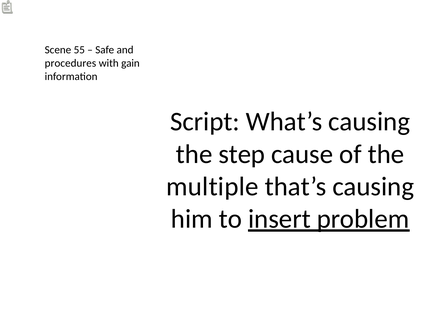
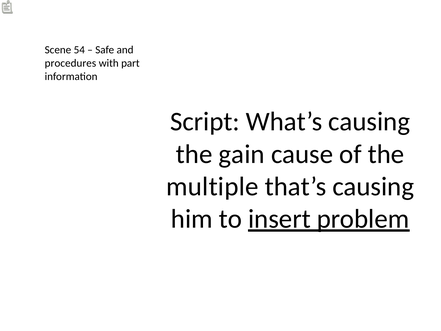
55: 55 -> 54 (79, 50)
gain: gain -> part (130, 63)
step: step -> gain (242, 154)
